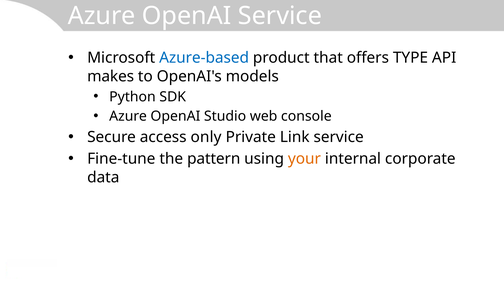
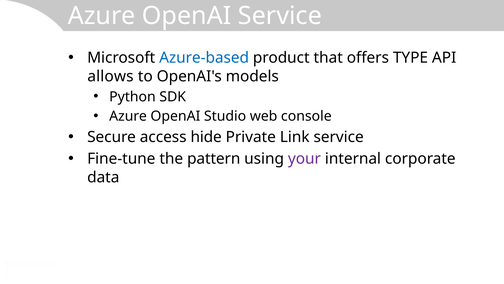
makes: makes -> allows (110, 76)
only: only -> hide (206, 137)
your colour: orange -> purple (304, 159)
